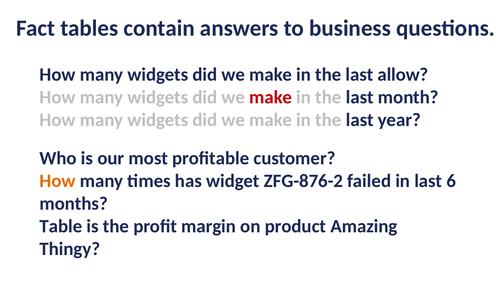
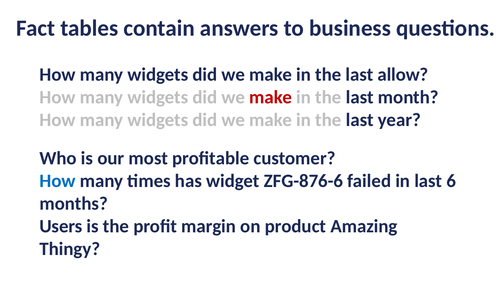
How colour: orange -> blue (57, 181)
ZFG-876-2: ZFG-876-2 -> ZFG-876-6 (303, 181)
Table: Table -> Users (61, 226)
